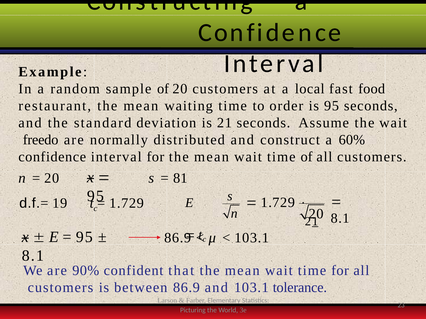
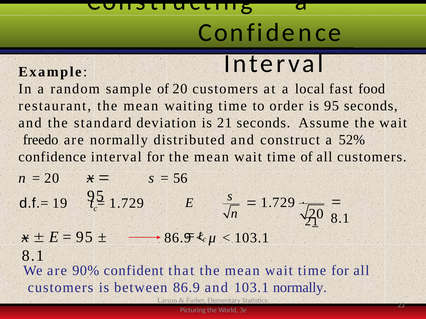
60%: 60% -> 52% (352, 140)
81: 81 -> 56 (180, 178)
103.1 tolerance: tolerance -> normally (300, 288)
